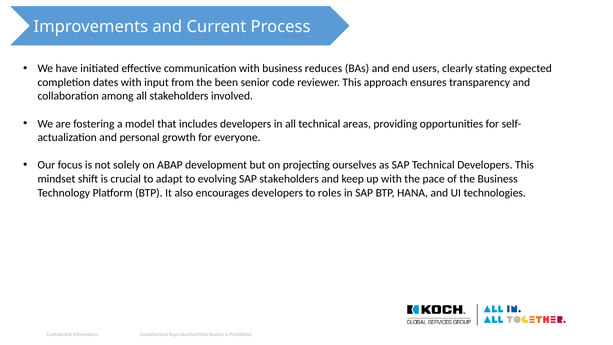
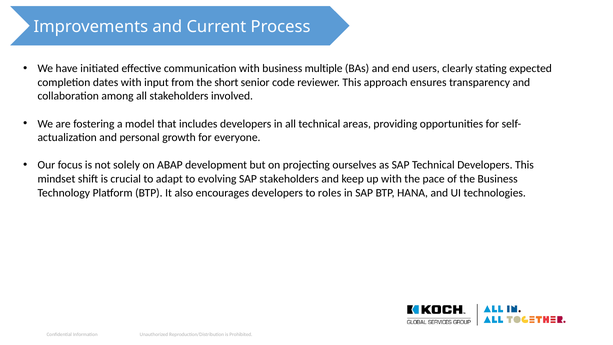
reduces: reduces -> multiple (324, 68)
been: been -> short (226, 82)
